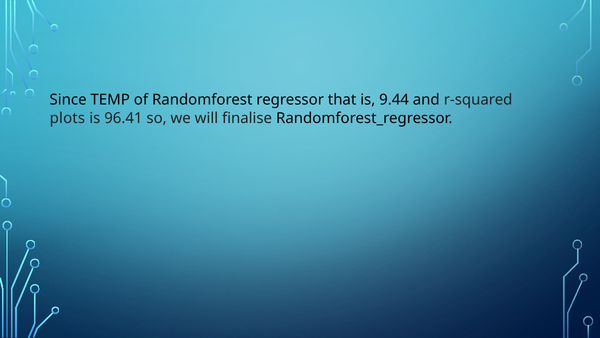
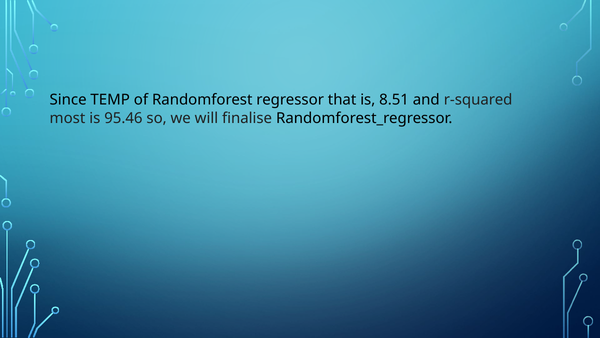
9.44: 9.44 -> 8.51 (394, 99)
plots: plots -> most (67, 118)
96.41: 96.41 -> 95.46 (123, 118)
